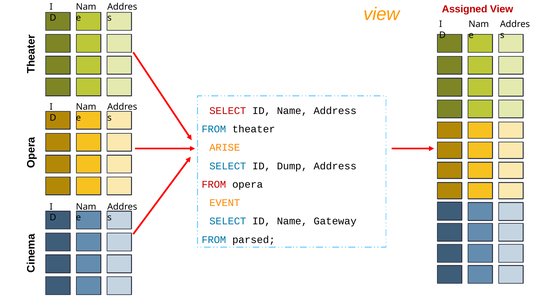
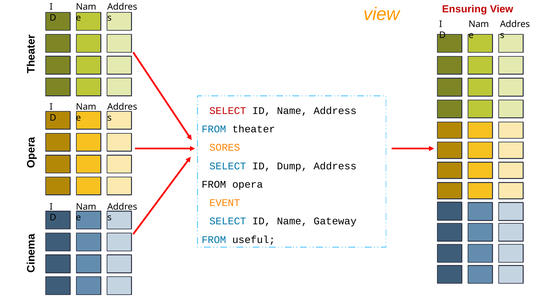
Assigned: Assigned -> Ensuring (465, 9)
ARISE: ARISE -> SORES (225, 147)
FROM colour: red -> black (214, 184)
parsed: parsed -> useful (254, 239)
